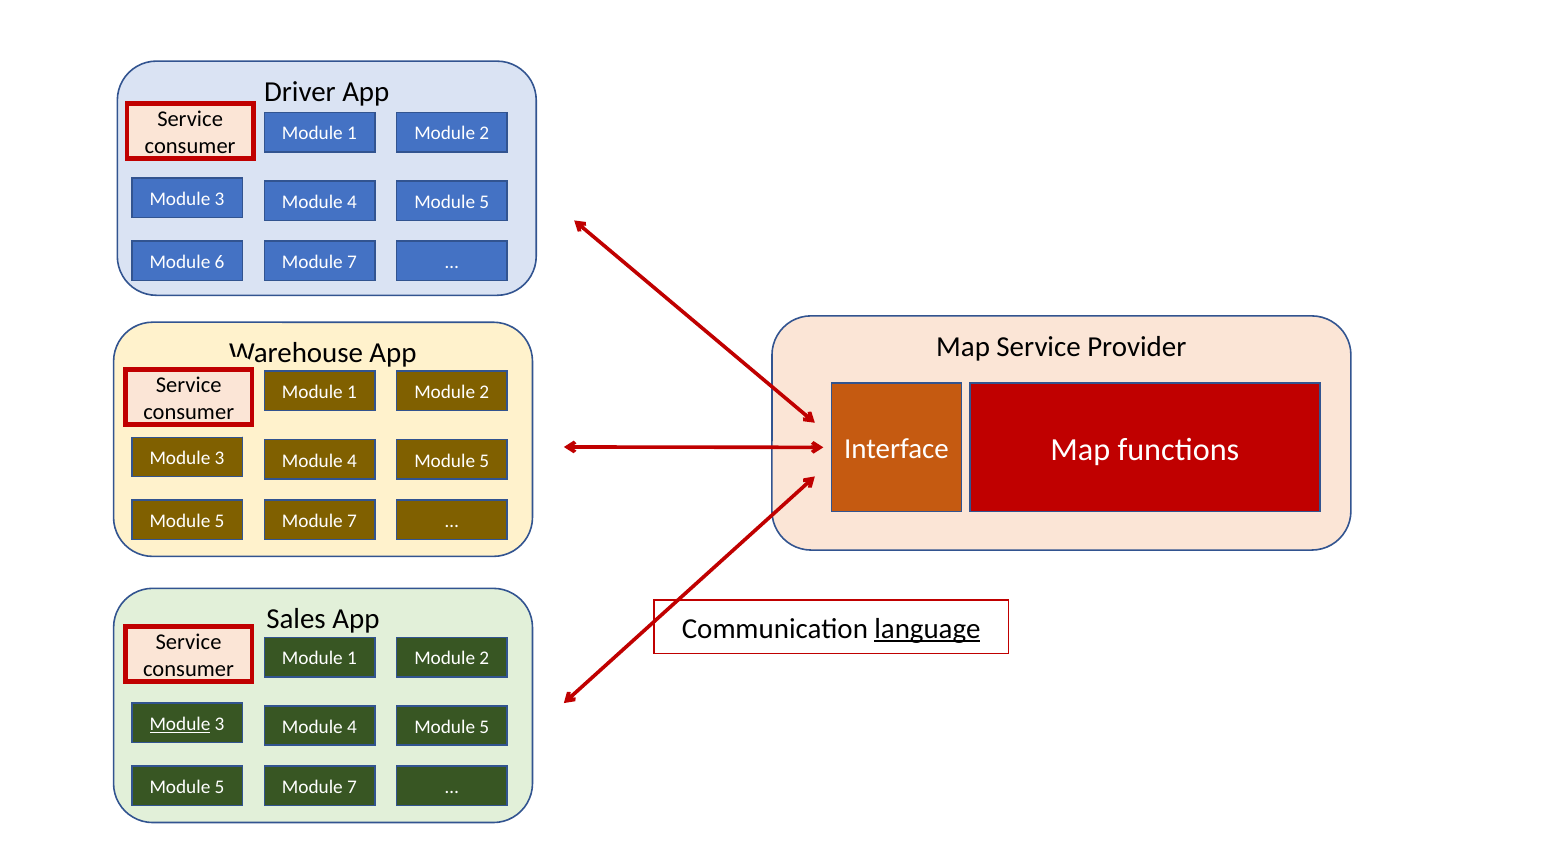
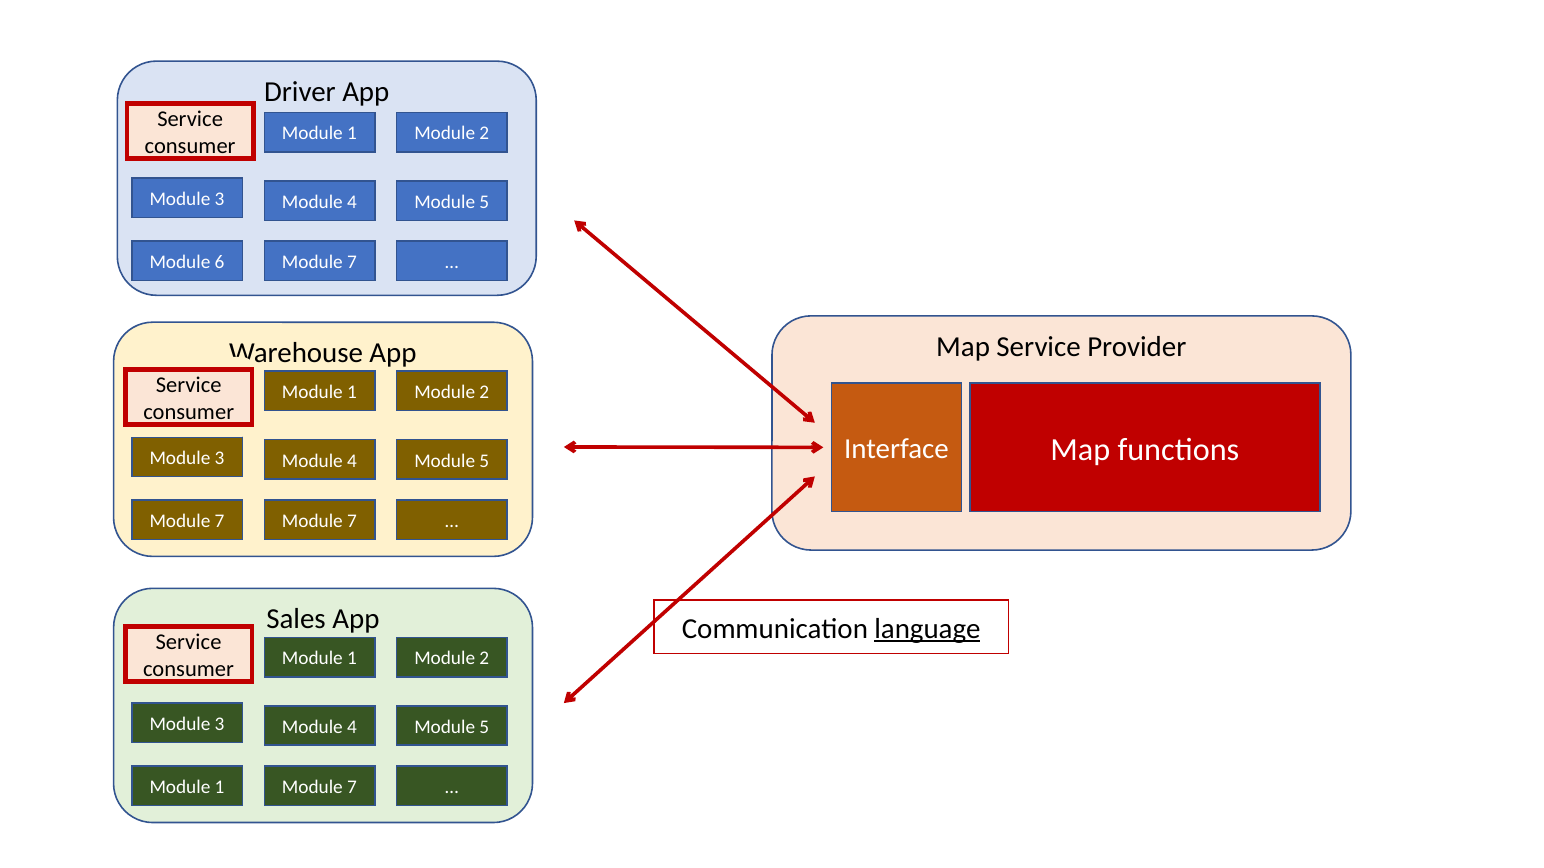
5: 5 -> 7 (220, 521)
Module underline: present -> none (180, 725)
5: 5 -> 1 (220, 788)
